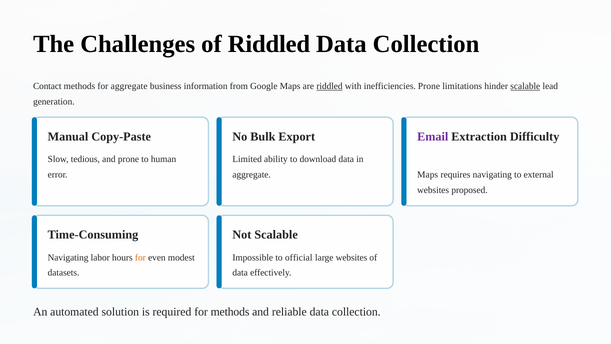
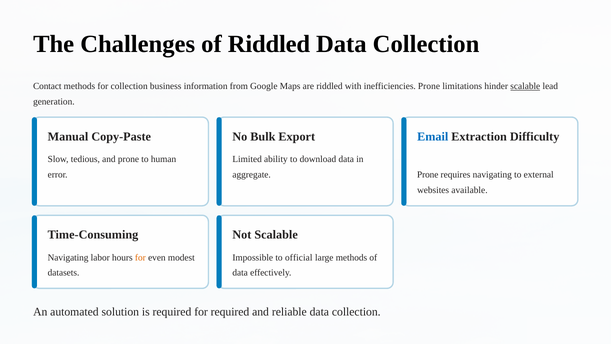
for aggregate: aggregate -> collection (129, 86)
riddled underline: present -> none (329, 86)
Email colour: purple -> blue (433, 137)
Maps: Maps -> Prone (428, 175)
proposed: proposed -> available (469, 190)
large websites: websites -> methods (351, 257)
for methods: methods -> required (230, 311)
